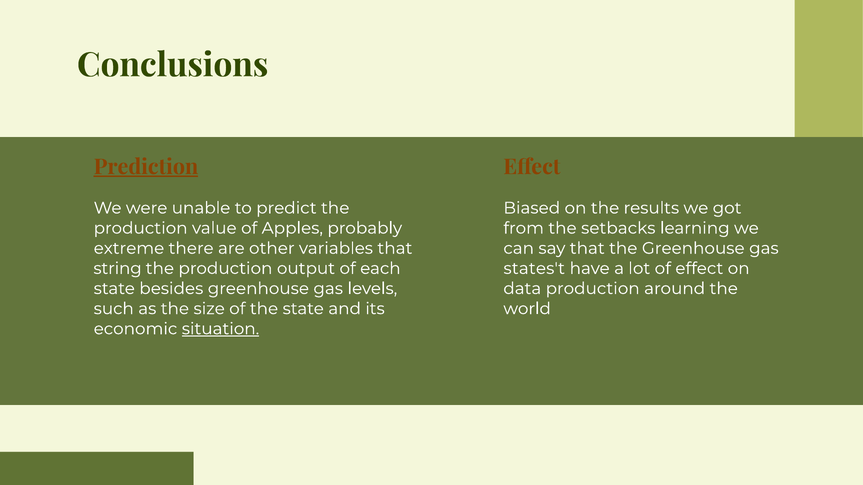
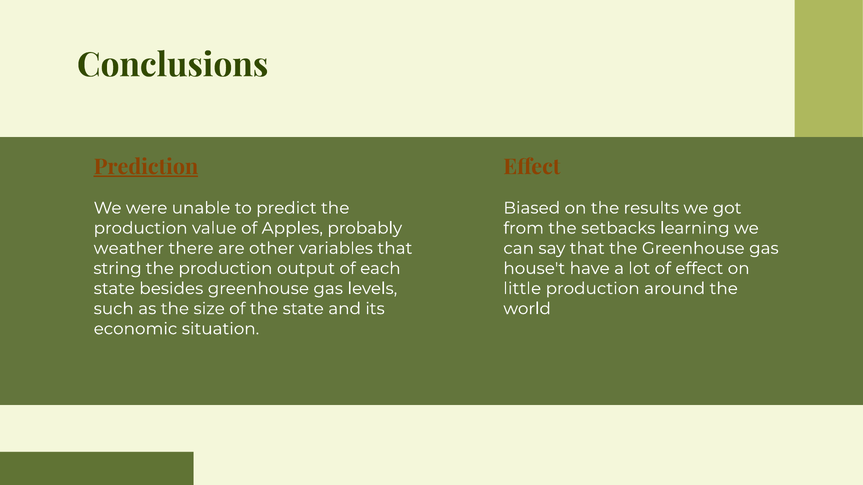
extreme: extreme -> weather (129, 249)
states't: states't -> house't (534, 269)
data: data -> little (522, 289)
situation underline: present -> none (221, 329)
